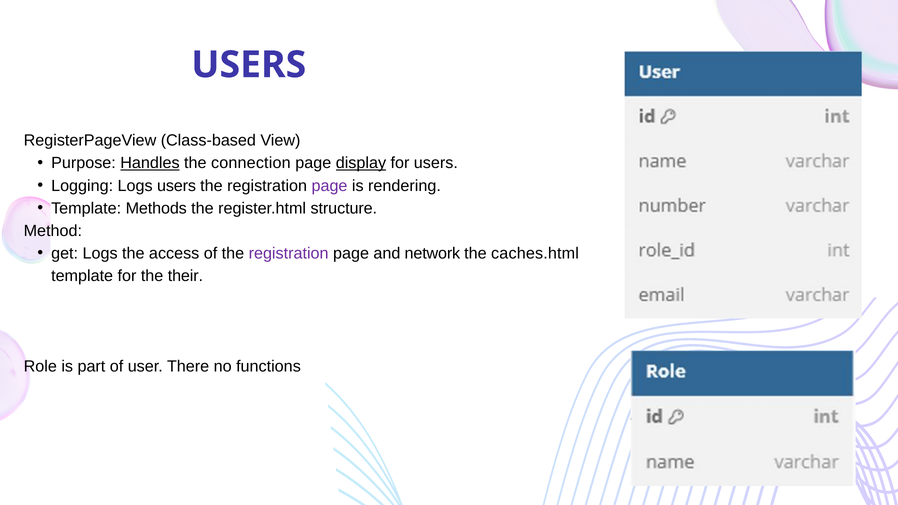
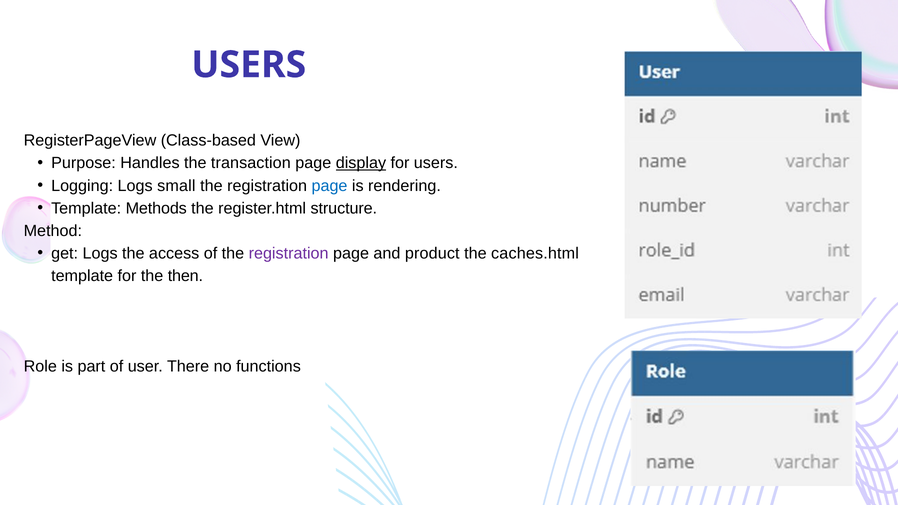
Handles underline: present -> none (150, 163)
connection: connection -> transaction (251, 163)
Logs users: users -> small (176, 186)
page colour: purple -> blue (330, 186)
network: network -> product (432, 253)
their: their -> then (185, 276)
